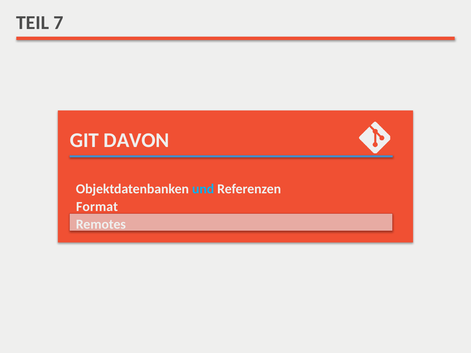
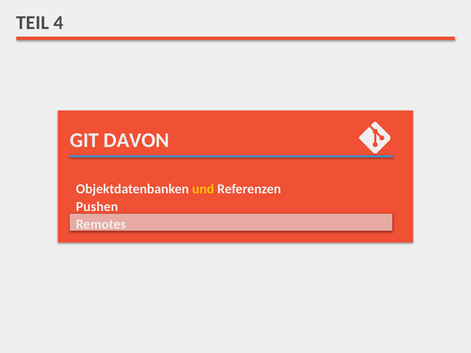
7: 7 -> 4 (58, 23)
und colour: light blue -> yellow (203, 189)
Format: Format -> Pushen (97, 207)
